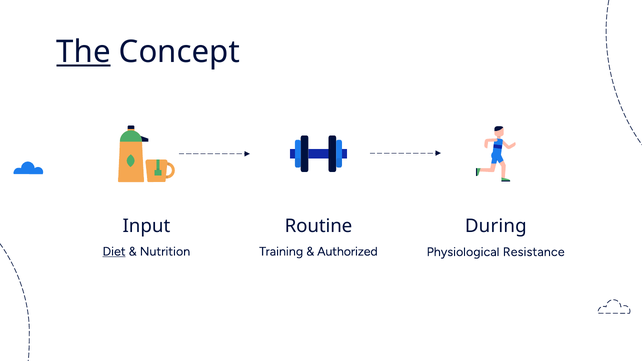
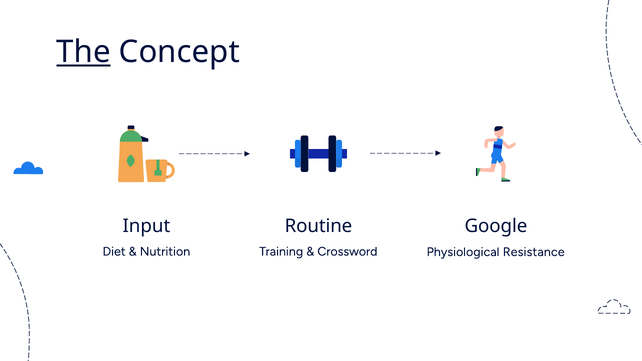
During: During -> Google (496, 226)
Diet underline: present -> none (114, 252)
Authorized: Authorized -> Crossword (347, 252)
